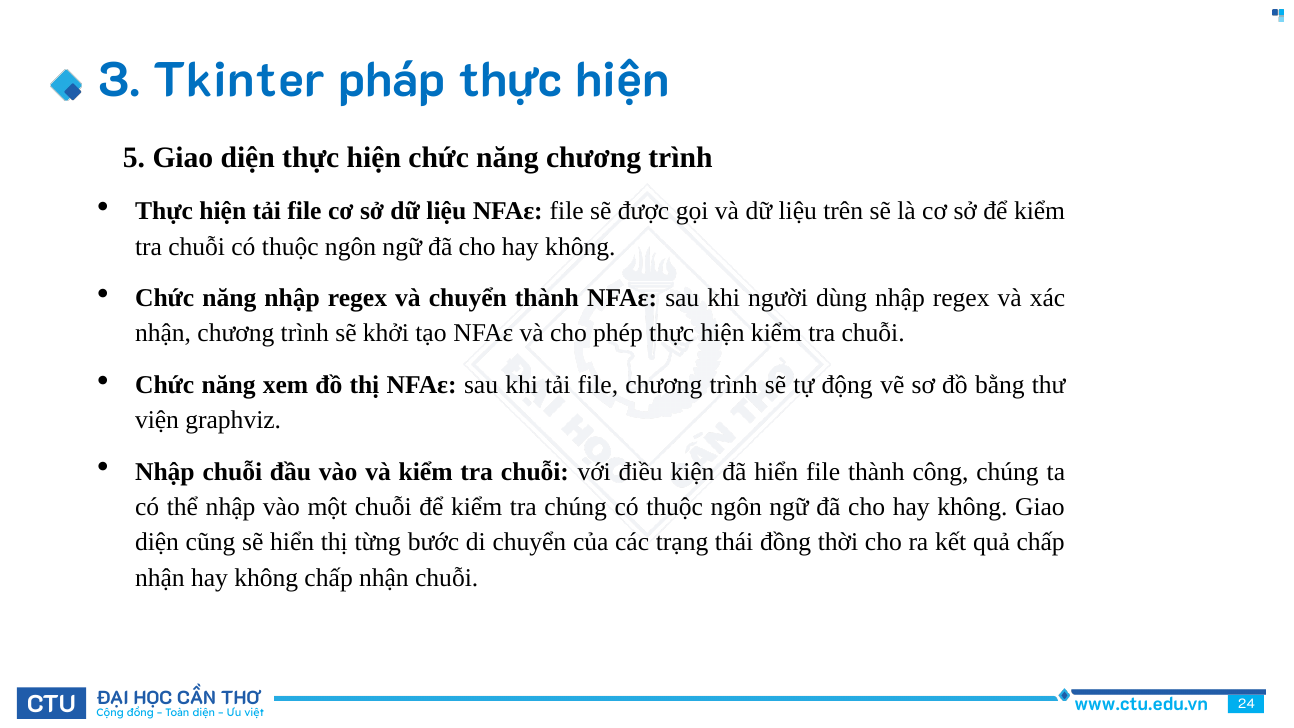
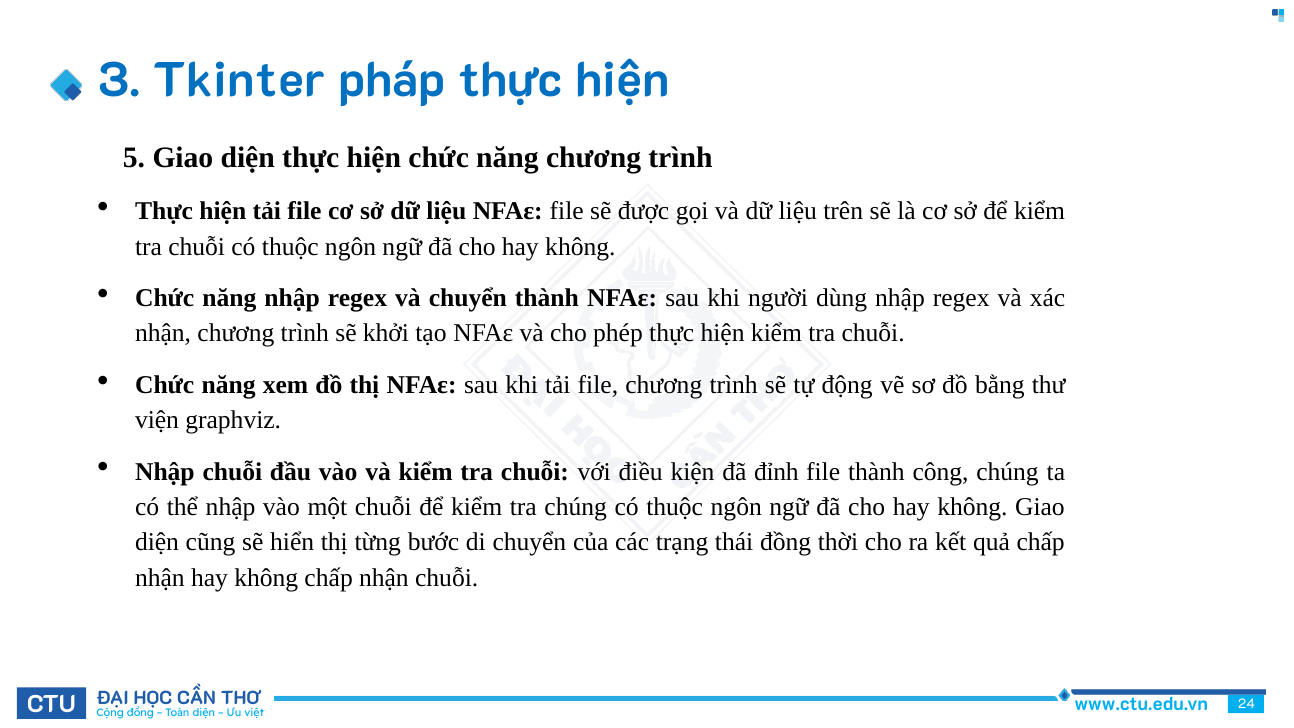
đã hiển: hiển -> đỉnh (776, 472)
